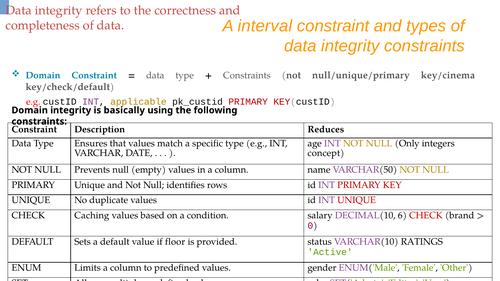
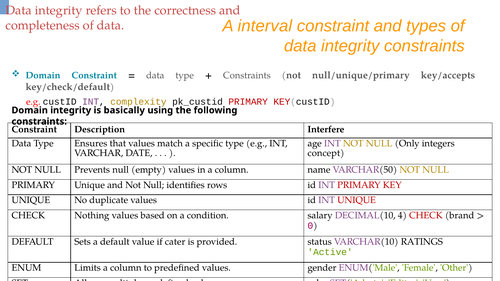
key/cinema: key/cinema -> key/accepts (448, 75)
applicable: applicable -> complexity (138, 102)
Reduces: Reduces -> Interfere (326, 130)
Caching: Caching -> Nothing (92, 216)
6: 6 -> 4 (402, 216)
floor: floor -> cater (175, 242)
